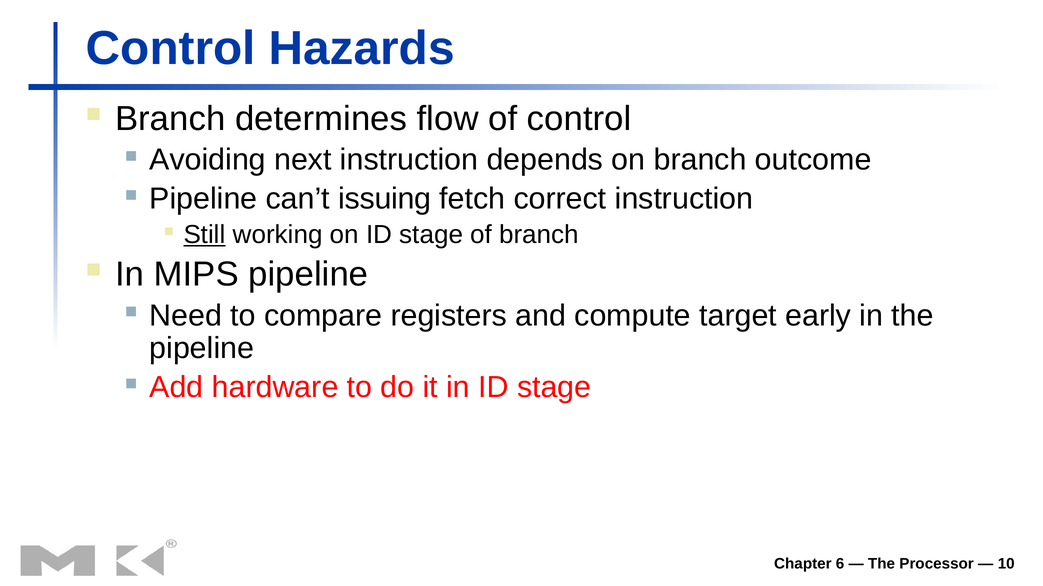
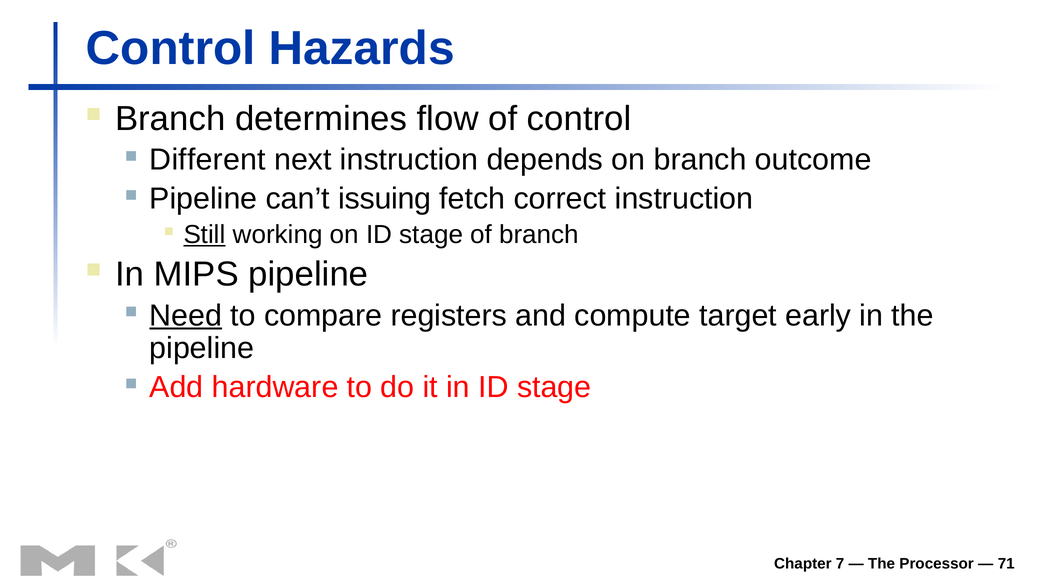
Avoiding: Avoiding -> Different (208, 160)
Need underline: none -> present (186, 316)
6: 6 -> 7 (840, 565)
10: 10 -> 71 (1006, 565)
